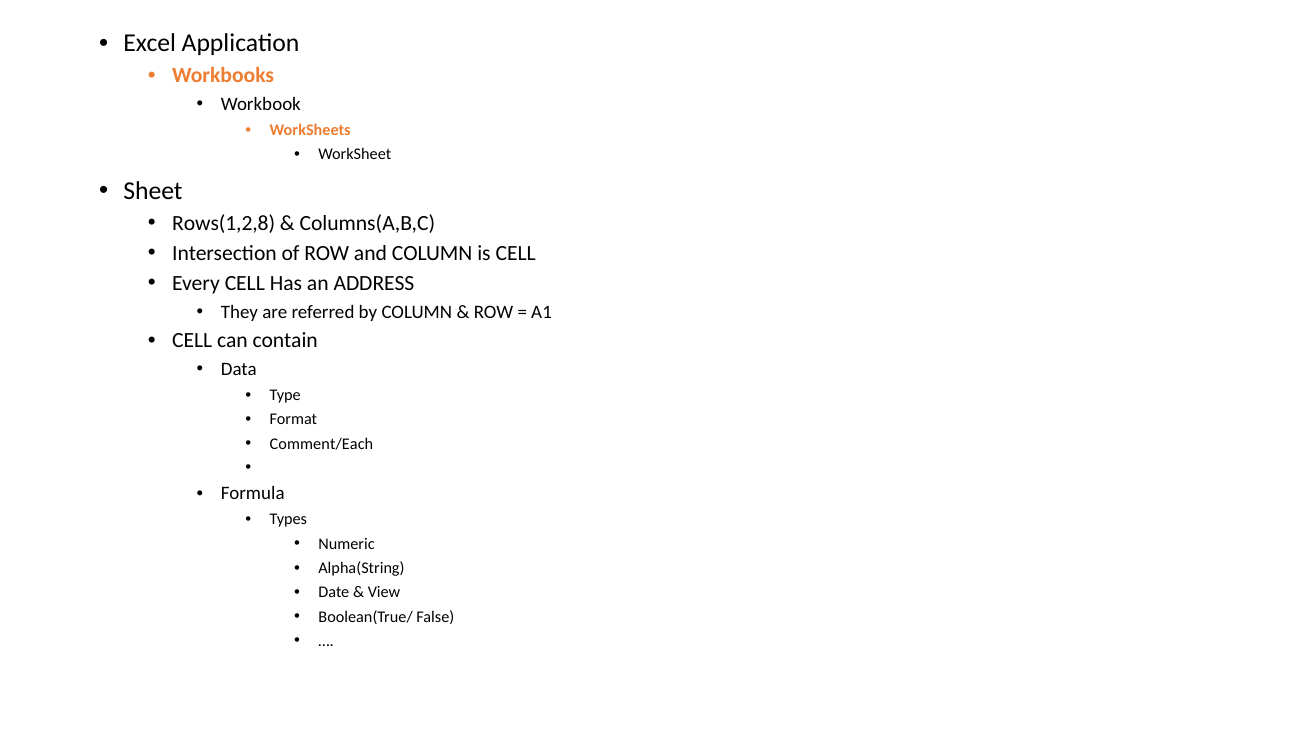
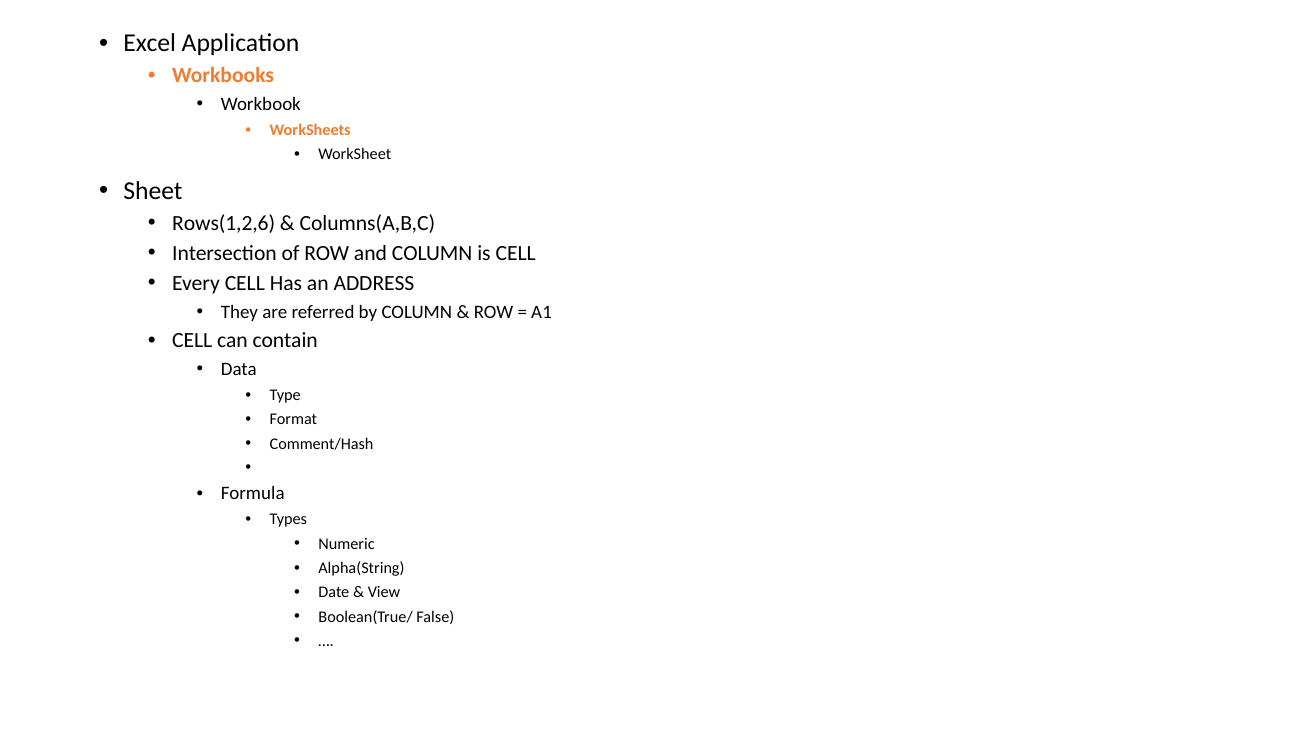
Rows(1,2,8: Rows(1,2,8 -> Rows(1,2,6 (224, 223)
Comment/Each: Comment/Each -> Comment/Hash (322, 444)
